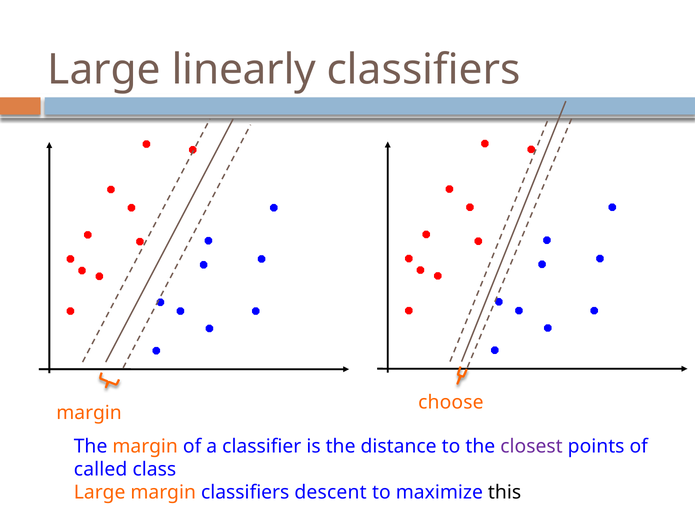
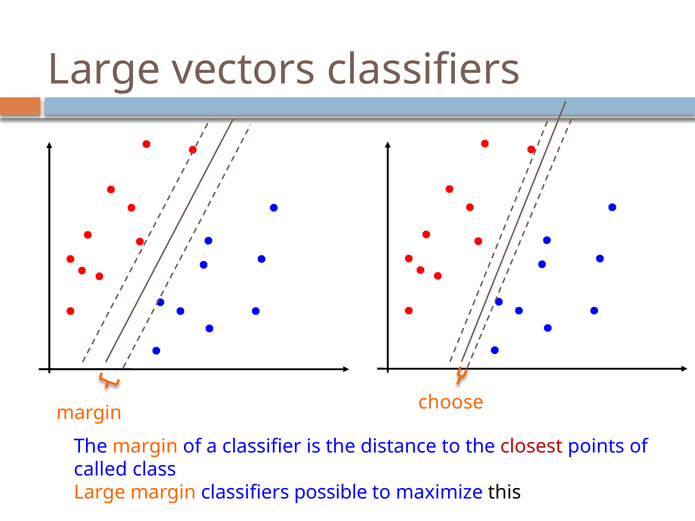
linearly: linearly -> vectors (244, 70)
closest colour: purple -> red (531, 446)
descent: descent -> possible (331, 493)
